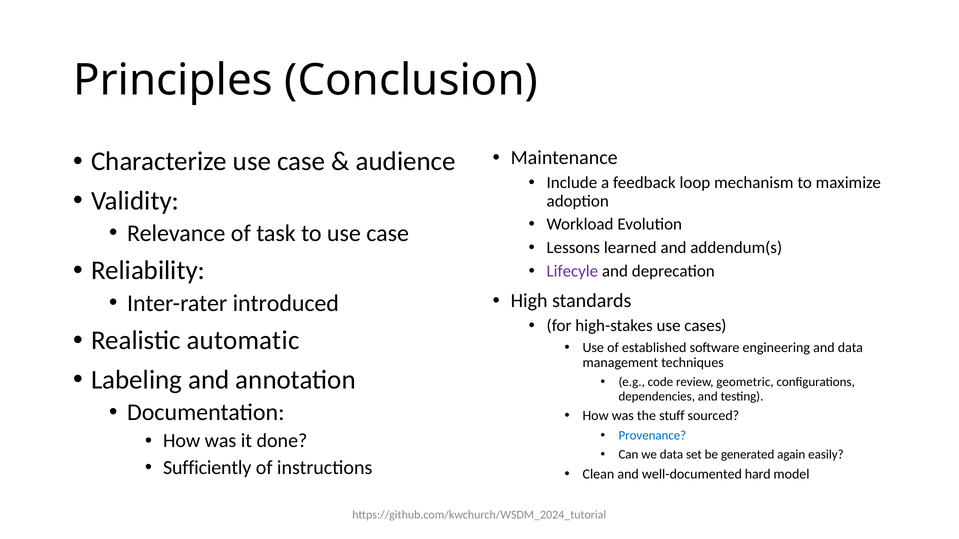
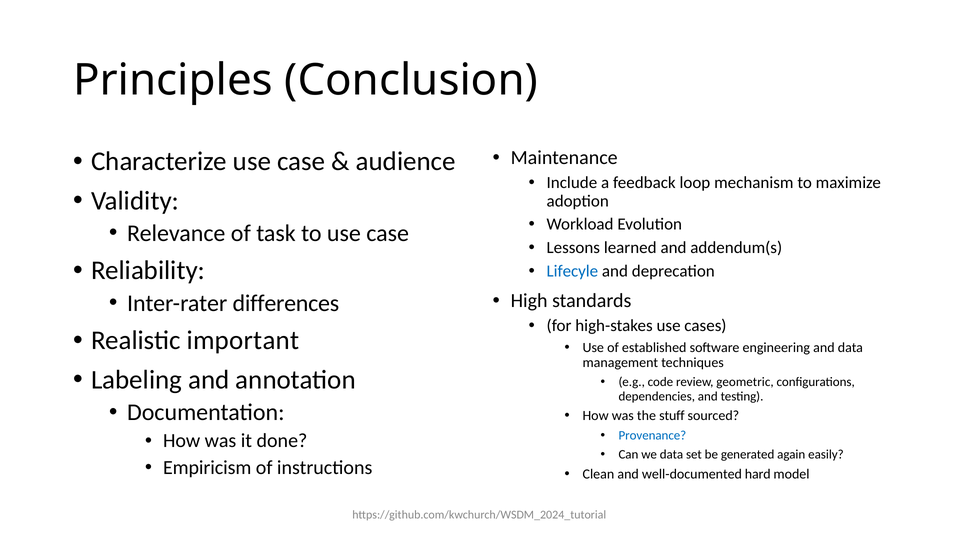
Lifecyle colour: purple -> blue (572, 271)
introduced: introduced -> differences (286, 303)
automatic: automatic -> important (243, 341)
Sufficiently: Sufficiently -> Empiricism (207, 468)
